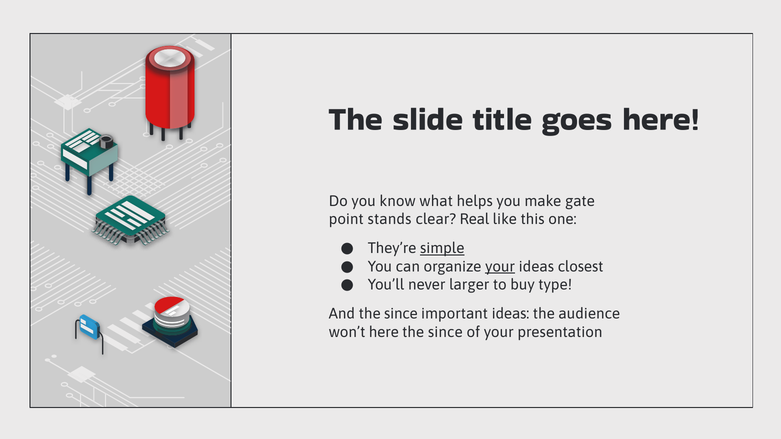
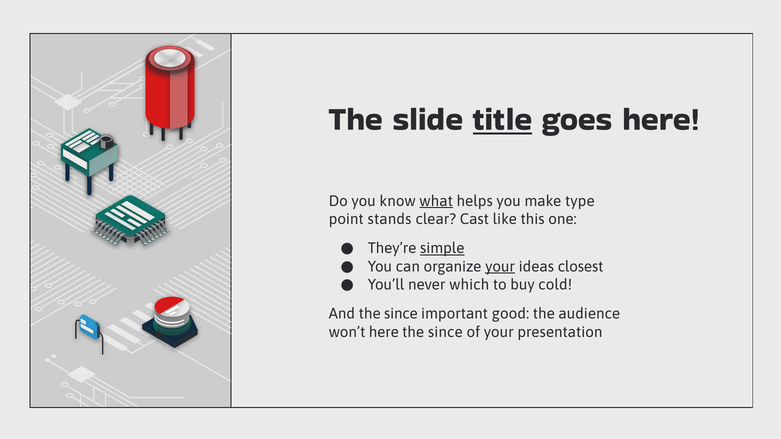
title underline: none -> present (503, 120)
what underline: none -> present (436, 201)
gate: gate -> type (580, 201)
Real: Real -> Cast (474, 220)
larger: larger -> which (469, 285)
type: type -> cold (555, 285)
important ideas: ideas -> good (510, 314)
